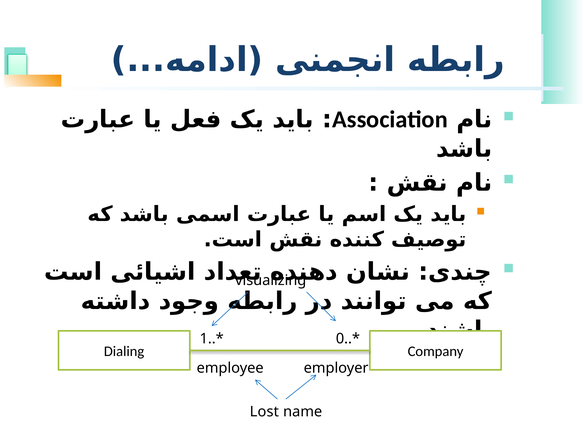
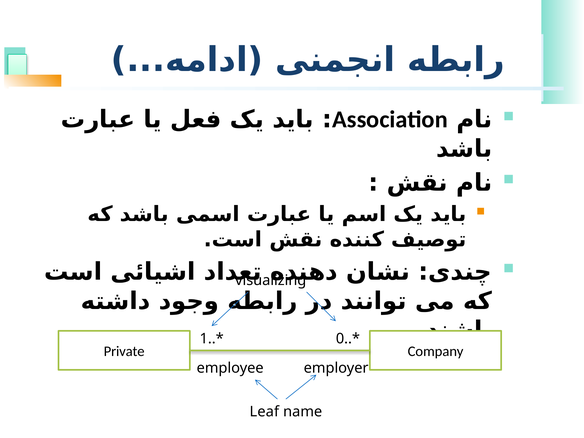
Dialing: Dialing -> Private (124, 351)
Lost: Lost -> Leaf (264, 412)
